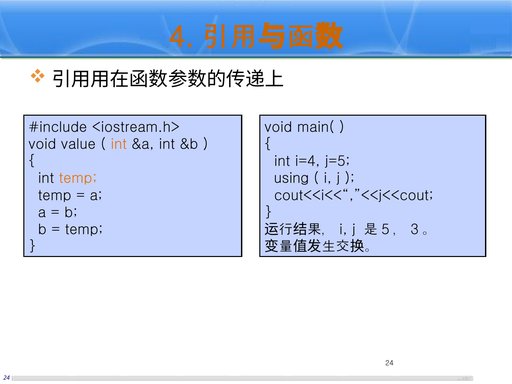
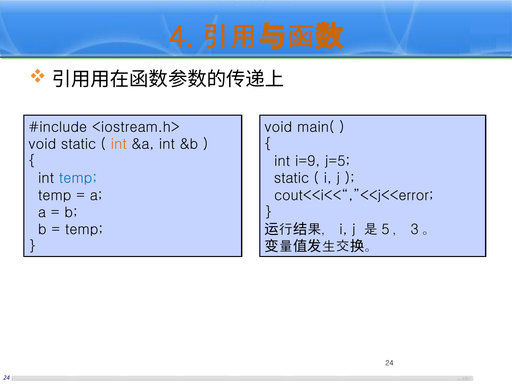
void value: value -> static (78, 144)
i=4: i=4 -> i=9 (308, 161)
temp colour: orange -> blue (78, 178)
using: using -> static (291, 178)
cout<<i<<“,”<<j<<cout: cout<<i<<“,”<<j<<cout -> cout<<i<<“,”<<j<<error (354, 195)
